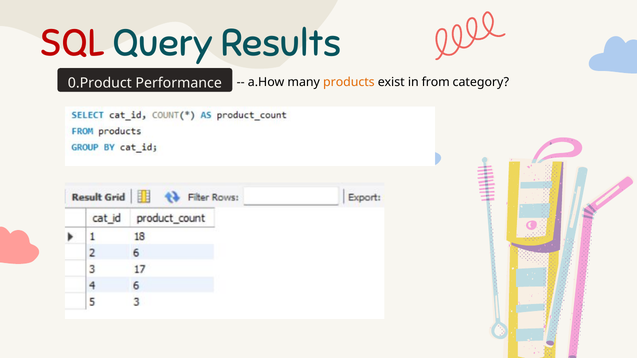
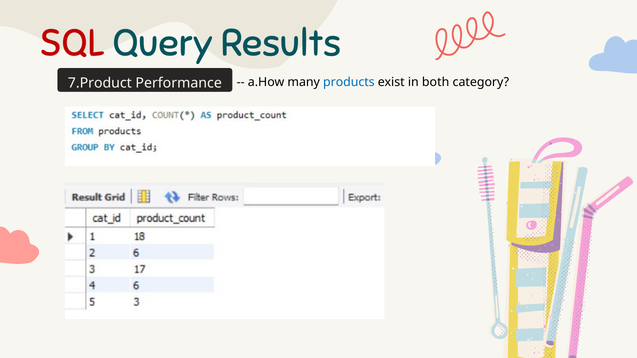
0.Product: 0.Product -> 7.Product (100, 83)
products colour: orange -> blue (349, 82)
from: from -> both (436, 82)
